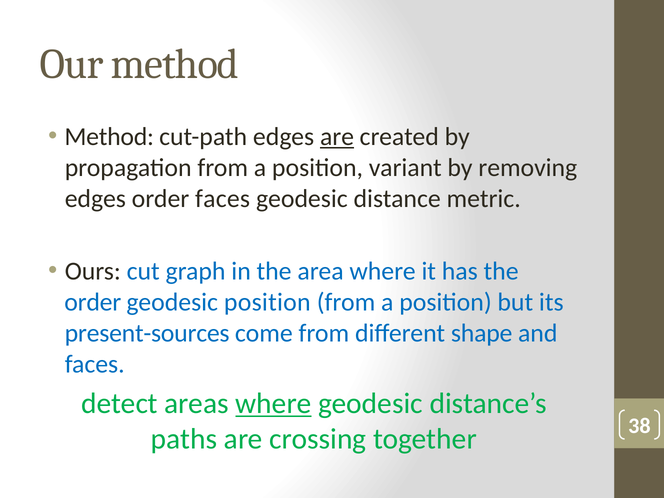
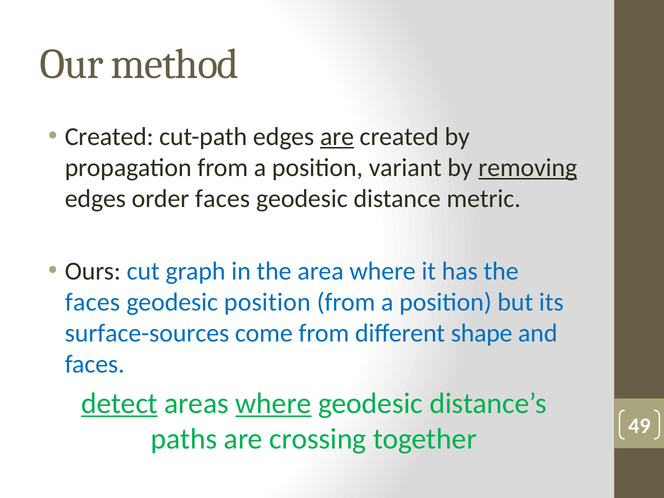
Method: Method -> Created (109, 137)
removing underline: none -> present (528, 168)
order: order -> faces (93, 302)
present-sources: present-sources -> surface-sources (147, 333)
detect underline: none -> present (119, 404)
38: 38 -> 49 (639, 426)
